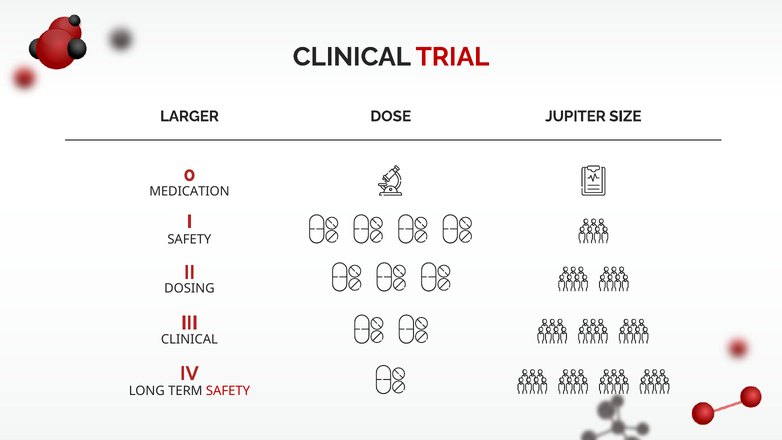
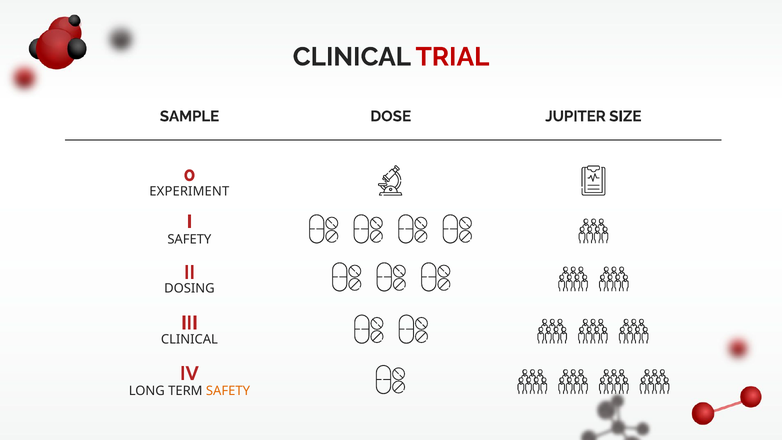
LARGER: LARGER -> SAMPLE (189, 116)
MEDICATION: MEDICATION -> EXPERIMENT (189, 191)
SAFETY colour: red -> orange (228, 391)
